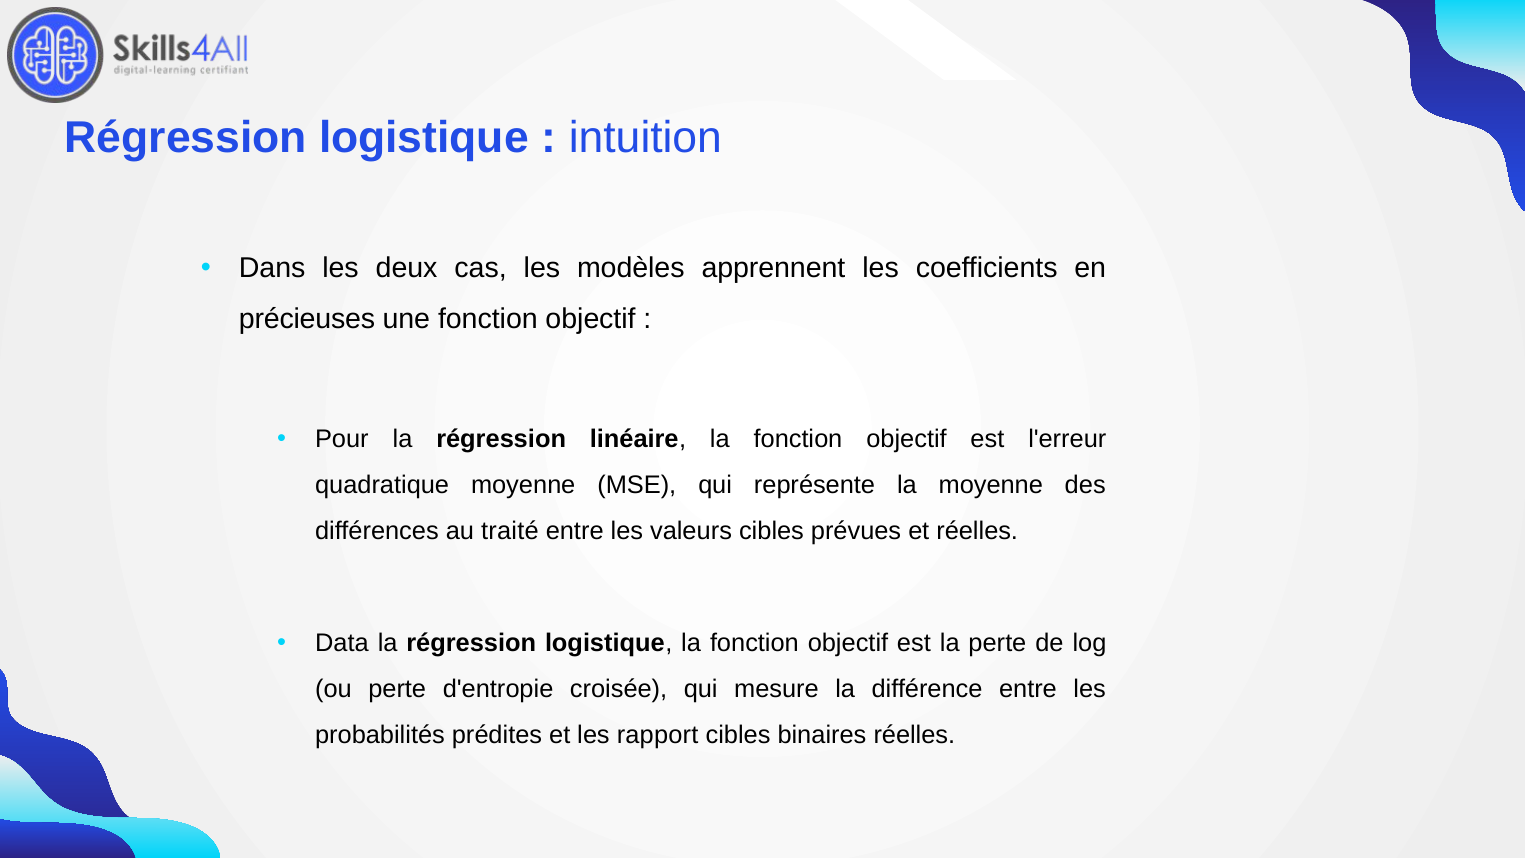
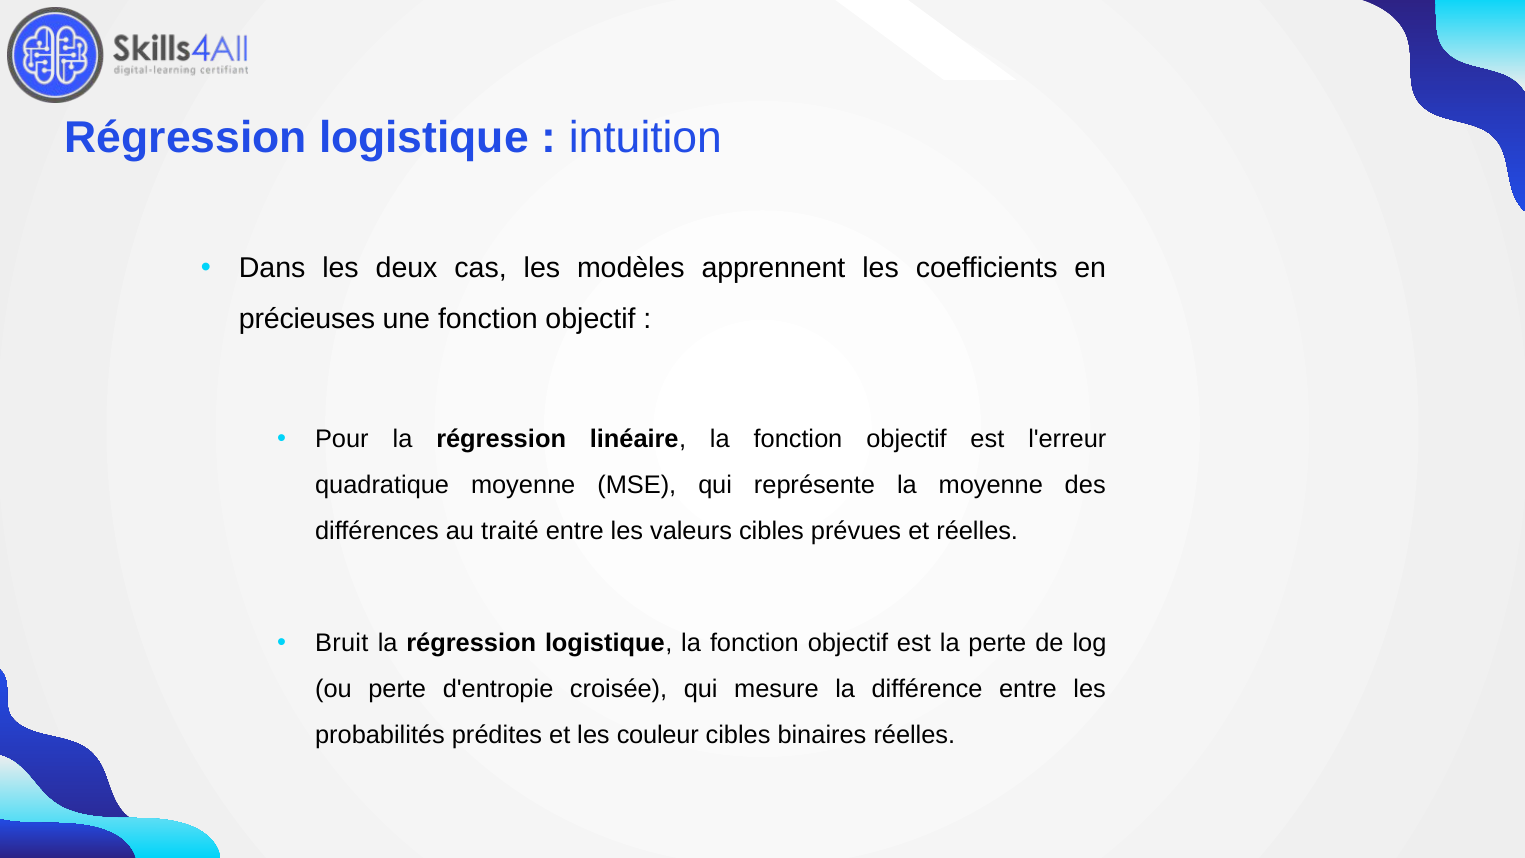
Data: Data -> Bruit (342, 643)
rapport: rapport -> couleur (658, 735)
